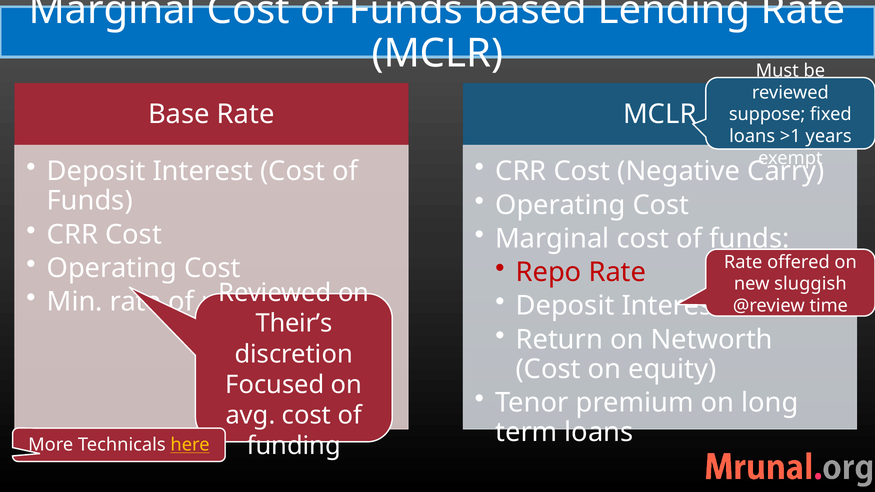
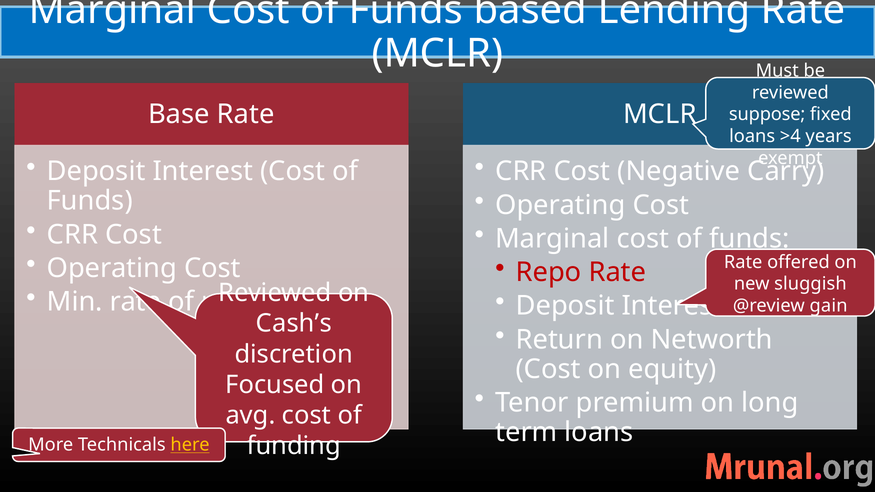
>1: >1 -> >4 (790, 136)
time: time -> gain (829, 306)
Their’s: Their’s -> Cash’s (294, 324)
